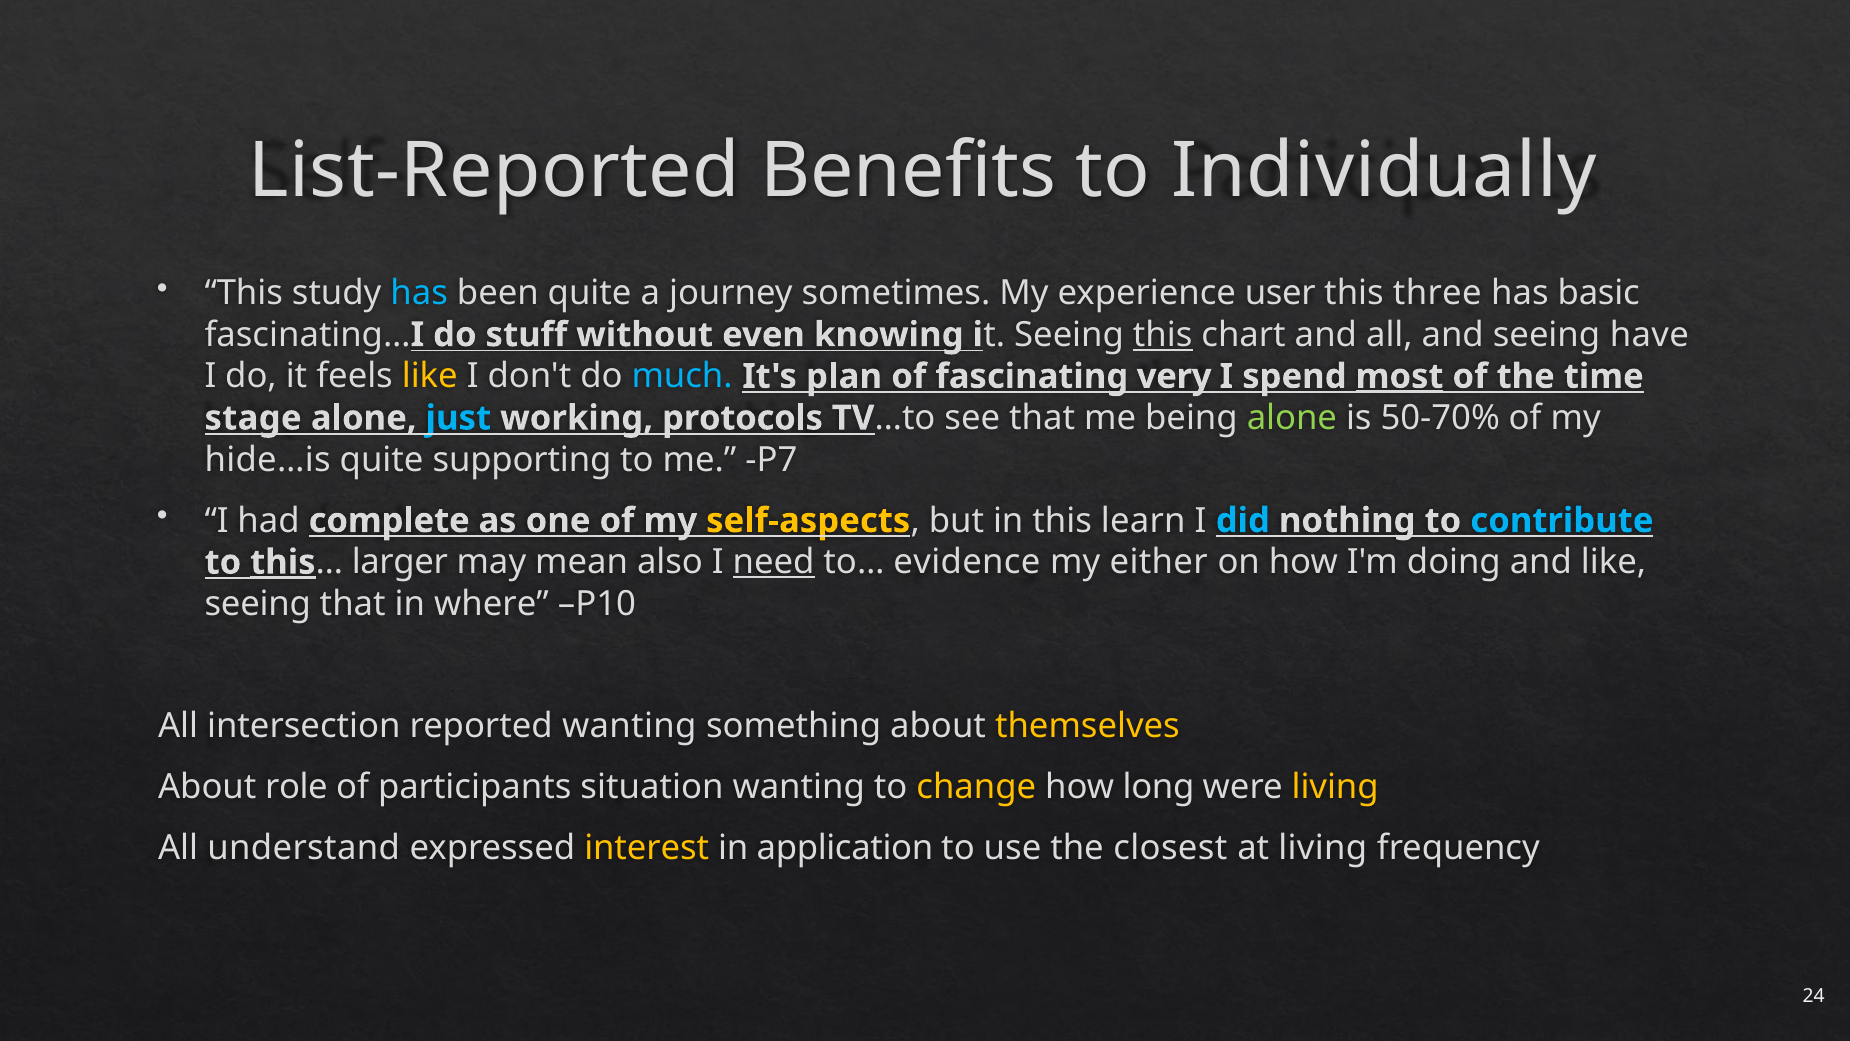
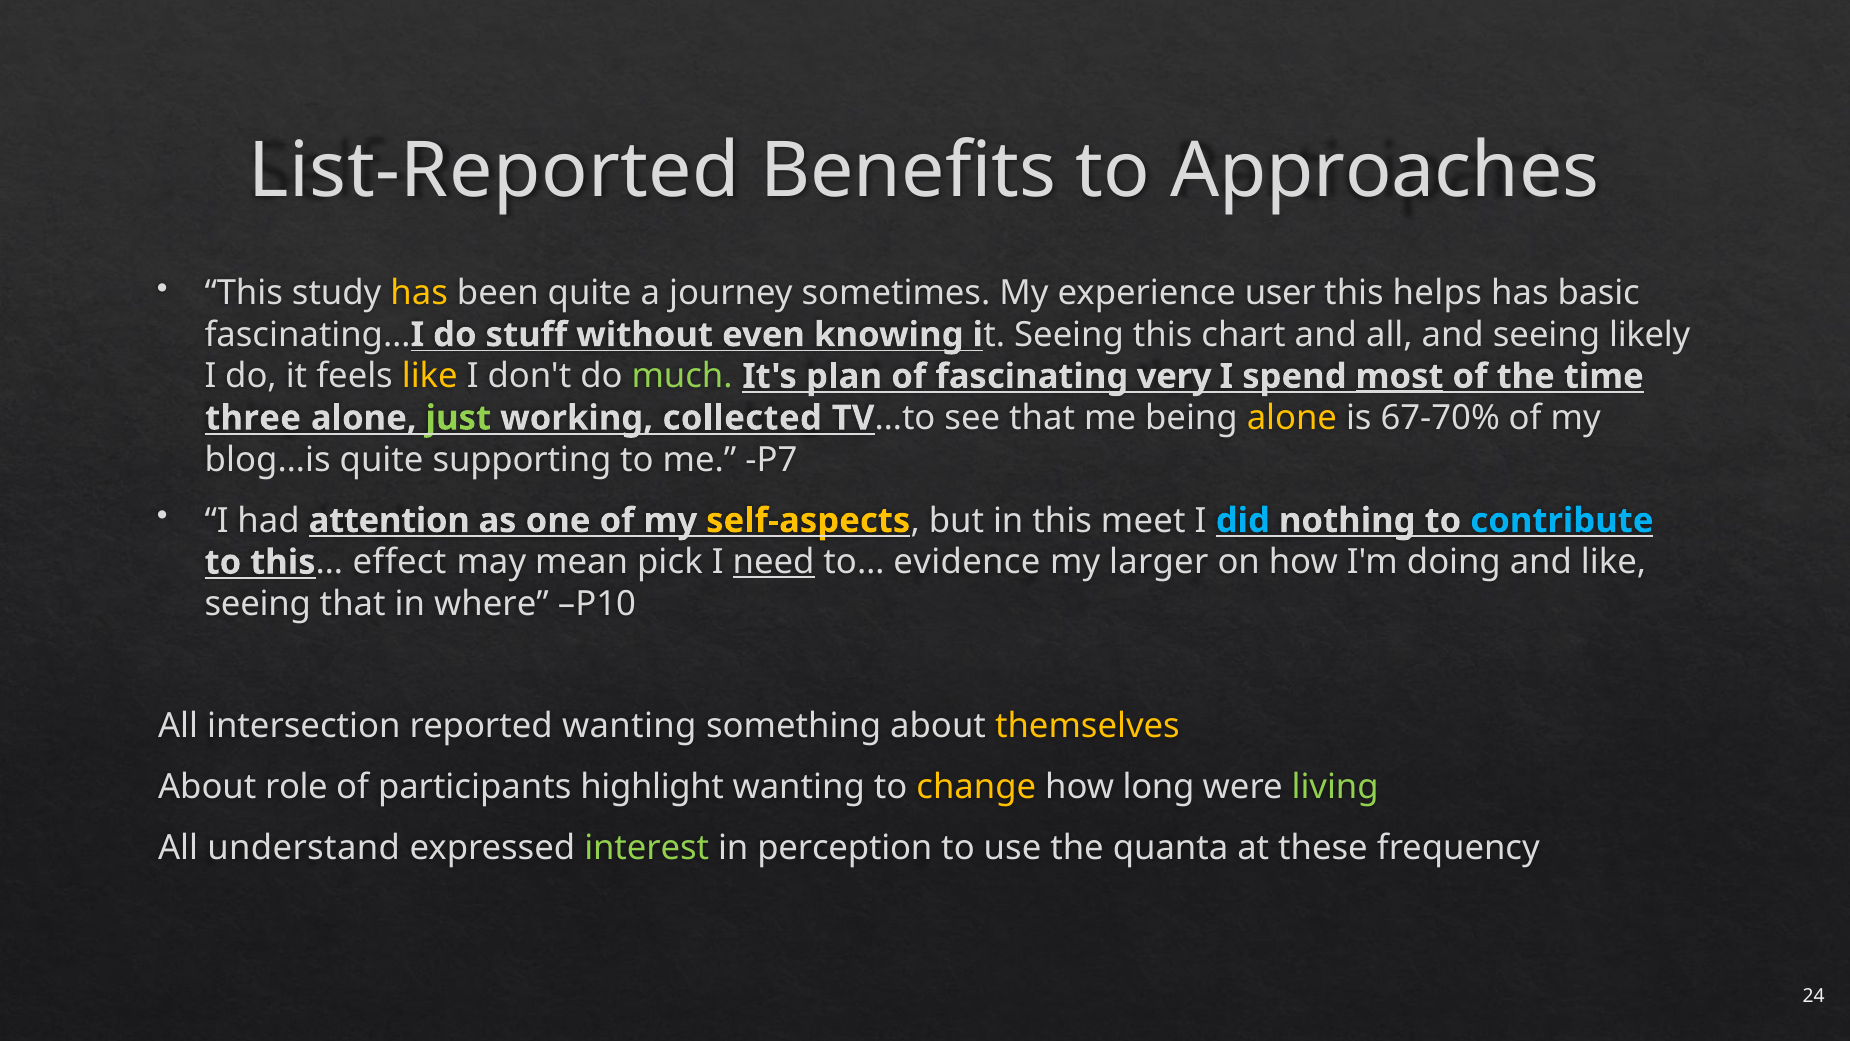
Individually: Individually -> Approaches (1385, 171)
has colour: light blue -> yellow (419, 293)
three: three -> helps (1437, 293)
this underline: present -> none (1163, 335)
have: have -> likely (1650, 335)
much colour: light blue -> light green (682, 376)
stage: stage -> three (253, 418)
just colour: light blue -> light green (458, 418)
protocols: protocols -> collected (742, 418)
alone colour: light green -> yellow (1292, 418)
50-70%: 50-70% -> 67-70% (1440, 418)
hide…is: hide…is -> blog…is (268, 460)
complete: complete -> attention (389, 520)
learn: learn -> meet (1143, 520)
this underline: present -> none (283, 562)
larger: larger -> effect (400, 562)
also: also -> pick (670, 562)
either: either -> larger (1159, 562)
situation: situation -> highlight (652, 786)
living colour: yellow -> light green (1335, 786)
interest colour: yellow -> light green (647, 847)
application: application -> perception (845, 847)
closest: closest -> quanta (1171, 847)
at living: living -> these (1323, 847)
